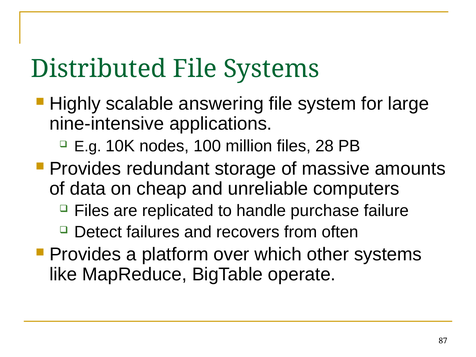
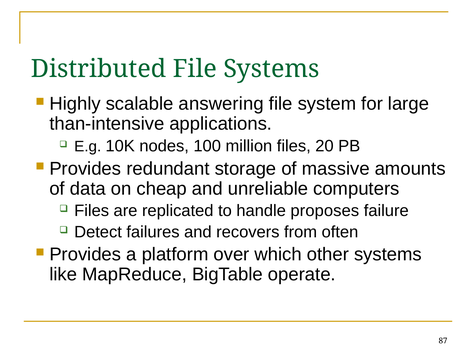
nine-intensive: nine-intensive -> than-intensive (107, 124)
28: 28 -> 20 (324, 146)
purchase: purchase -> proposes (325, 211)
